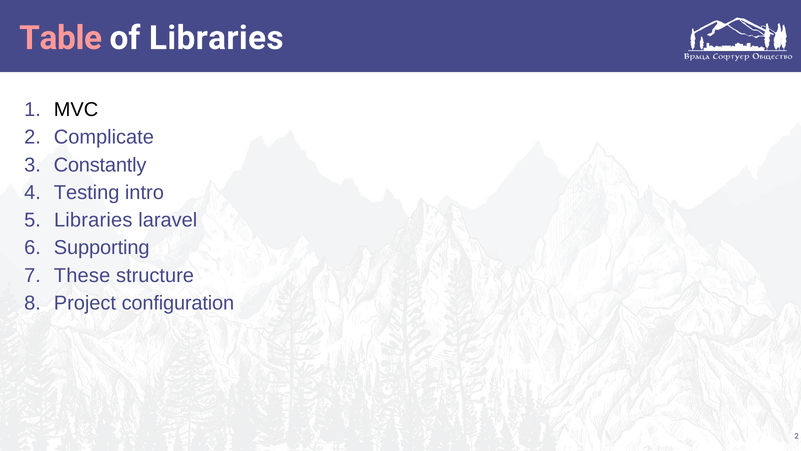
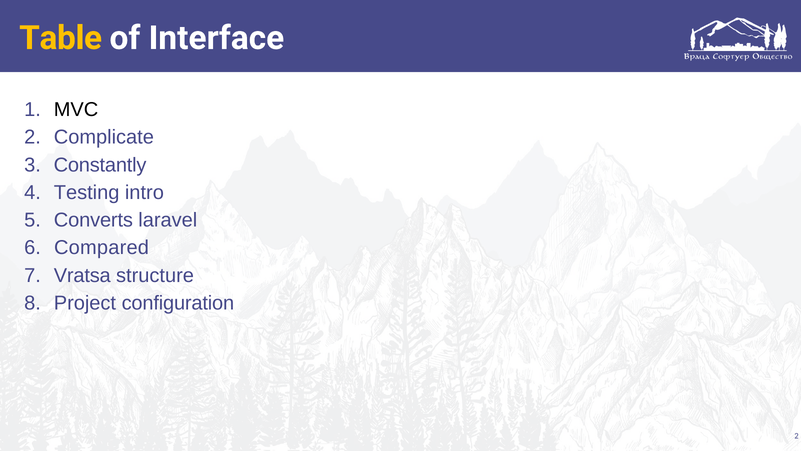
Table colour: pink -> yellow (61, 38)
of Libraries: Libraries -> Interface (216, 38)
Libraries: Libraries -> Converts (93, 220)
Supporting: Supporting -> Compared (102, 248)
These: These -> Vratsa (82, 275)
